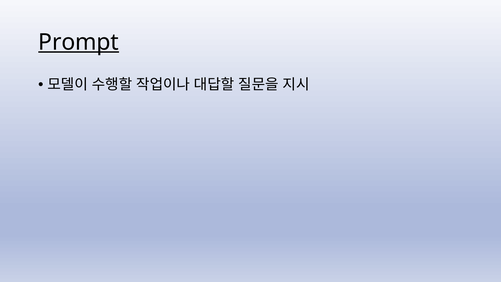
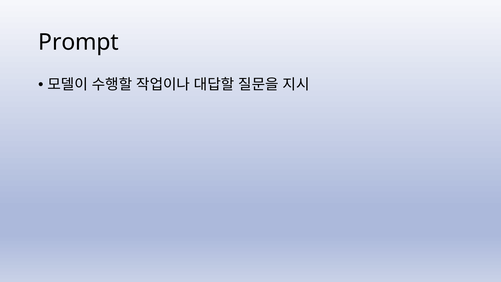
Prompt underline: present -> none (79, 42)
